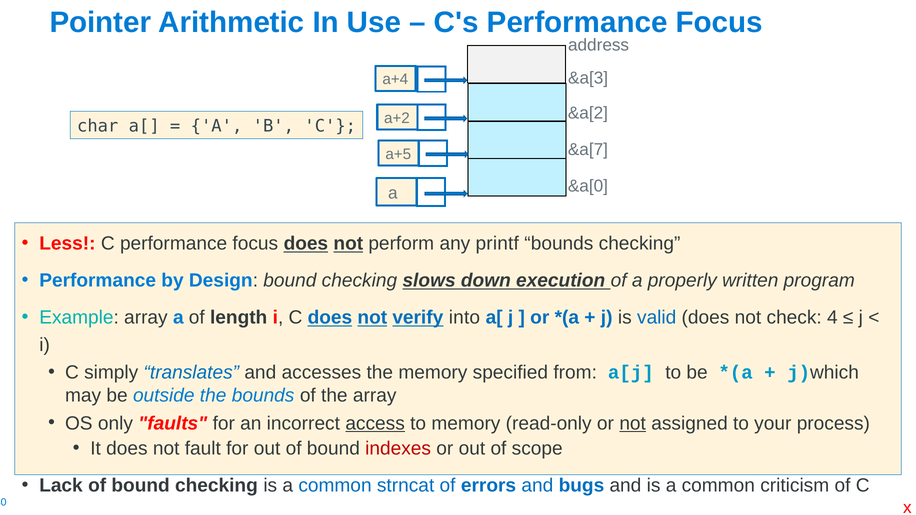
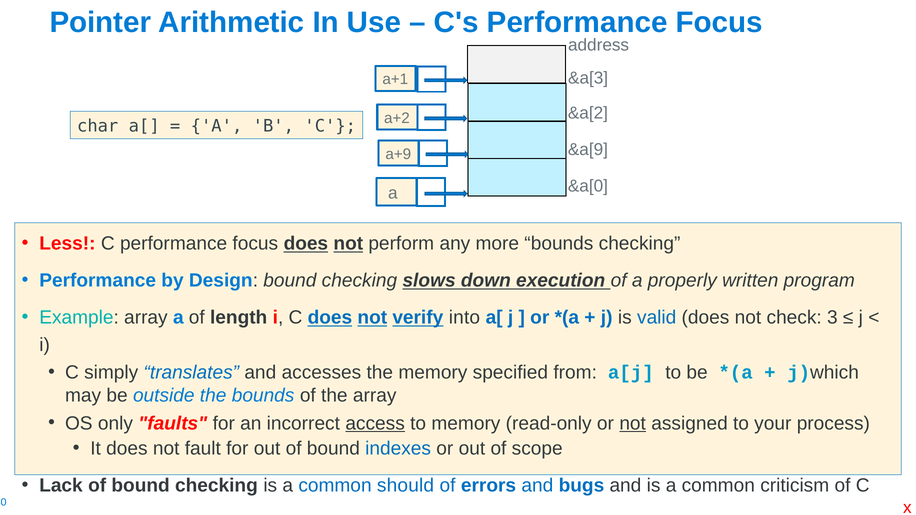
a+4: a+4 -> a+1 (395, 79)
&a[7: &a[7 -> &a[9 (588, 150)
a+5: a+5 -> a+9 (398, 154)
printf: printf -> more (497, 244)
4: 4 -> 3 (832, 318)
indexes colour: red -> blue (398, 449)
strncat: strncat -> should (406, 486)
